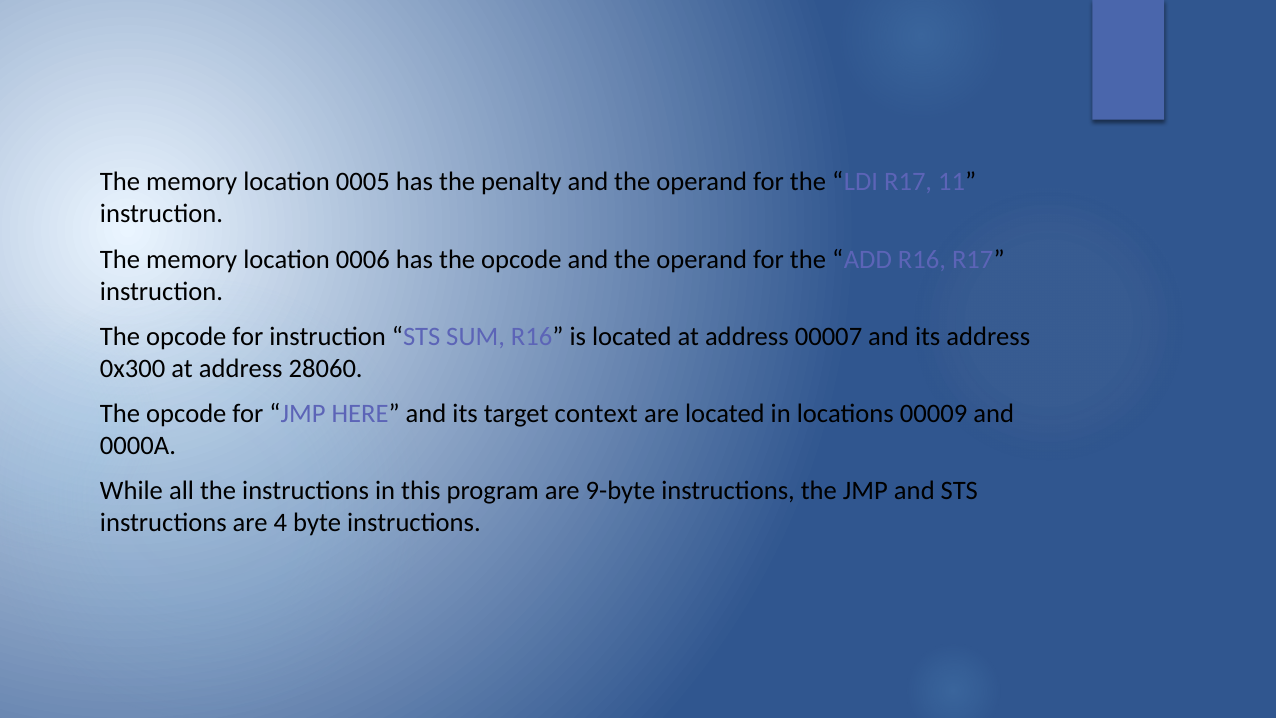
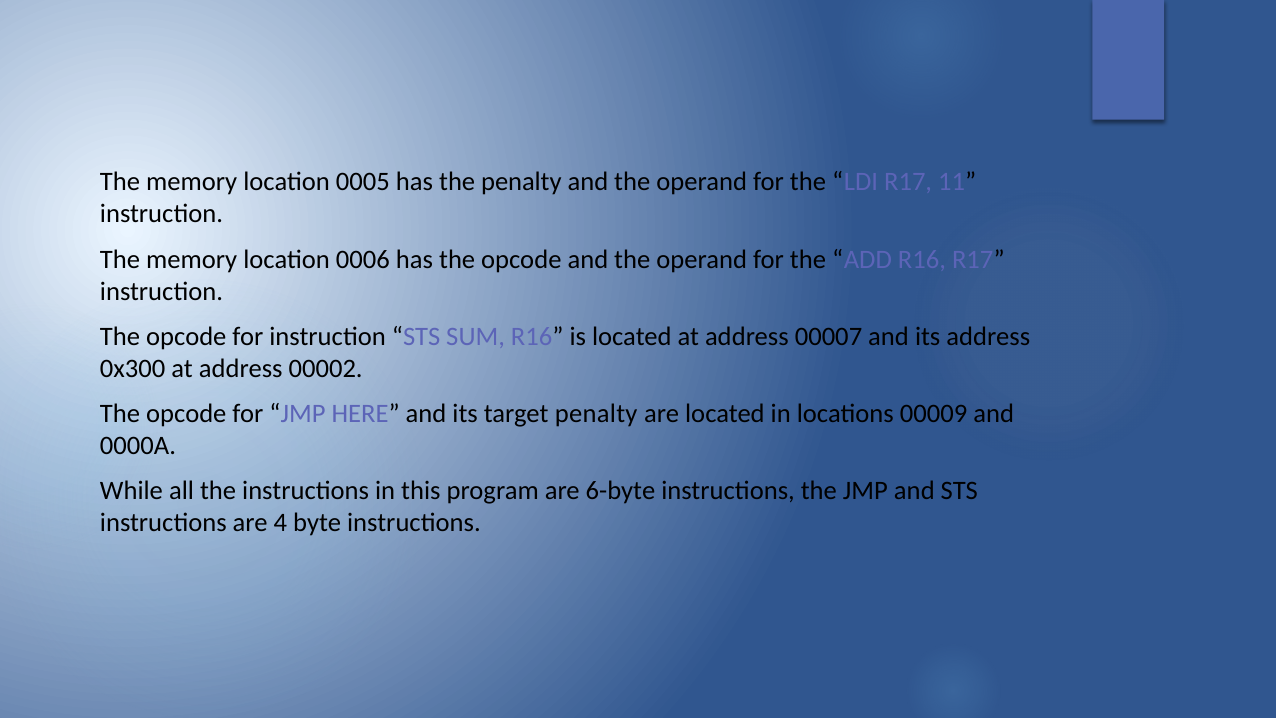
28060: 28060 -> 00002 (326, 368)
target context: context -> penalty (596, 413)
9-byte: 9-byte -> 6-byte (621, 491)
